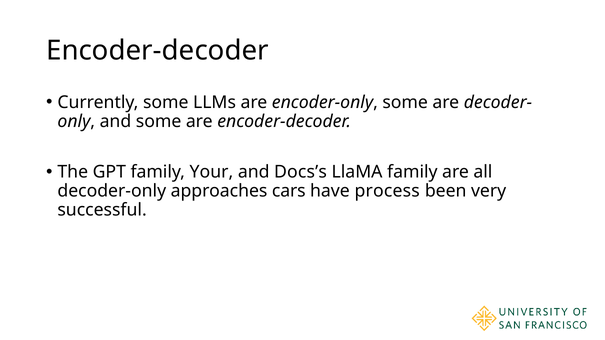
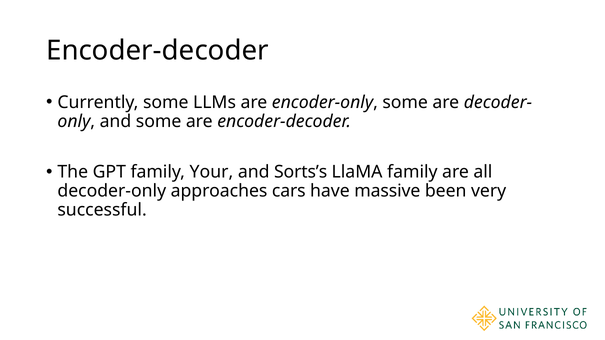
Docs’s: Docs’s -> Sorts’s (301, 172)
process: process -> massive (387, 191)
